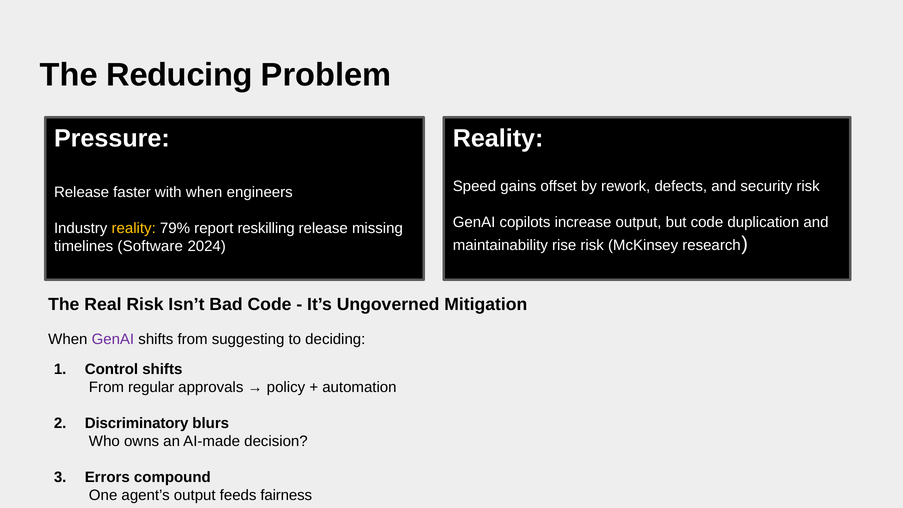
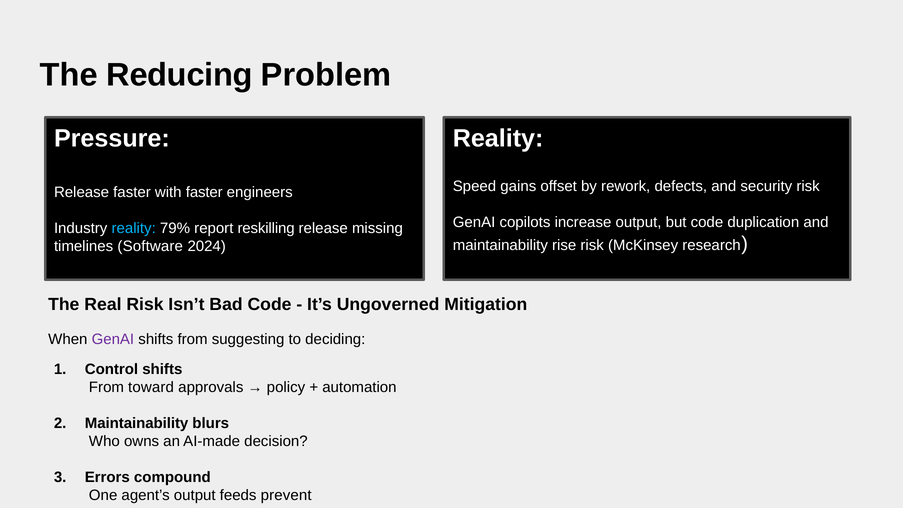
with when: when -> faster (204, 192)
reality colour: yellow -> light blue (134, 228)
regular: regular -> toward (151, 387)
Discriminatory: Discriminatory -> Maintainability (137, 423)
fairness: fairness -> prevent (286, 495)
